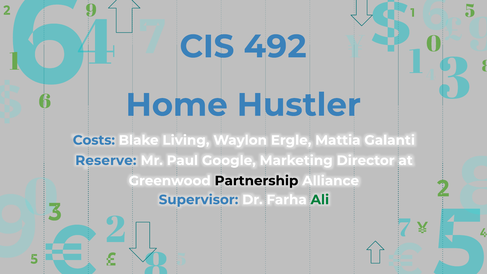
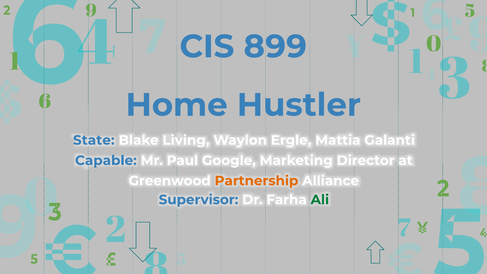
492: 492 -> 899 (275, 47)
Costs: Costs -> State (94, 140)
Reserve: Reserve -> Capable (106, 160)
Partnership colour: black -> orange (256, 181)
